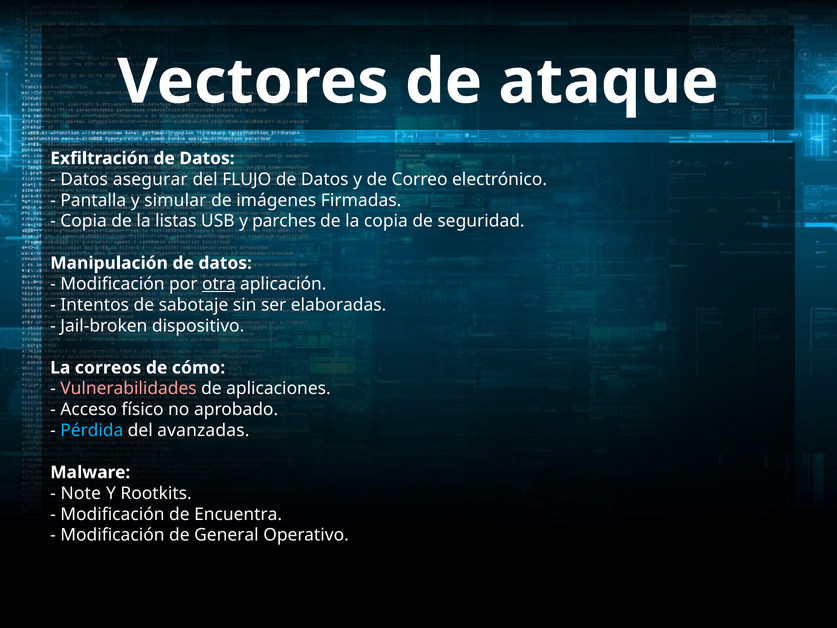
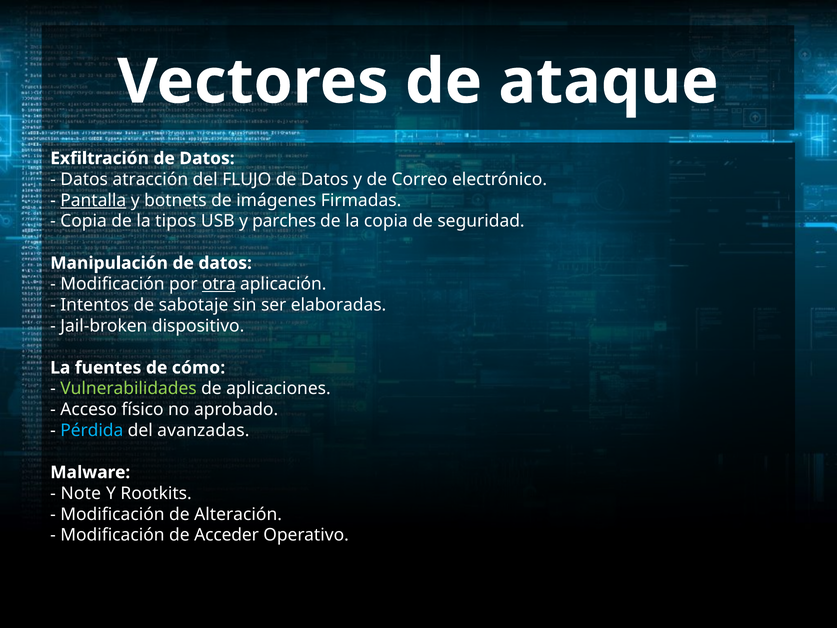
asegurar: asegurar -> atracción (150, 179)
Pantalla underline: none -> present (93, 200)
simular: simular -> botnets (175, 200)
listas: listas -> tipos (176, 221)
correos: correos -> fuentes (108, 368)
Vulnerabilidades colour: pink -> light green (128, 389)
Encuentra: Encuentra -> Alteración (238, 514)
General: General -> Acceder (227, 535)
